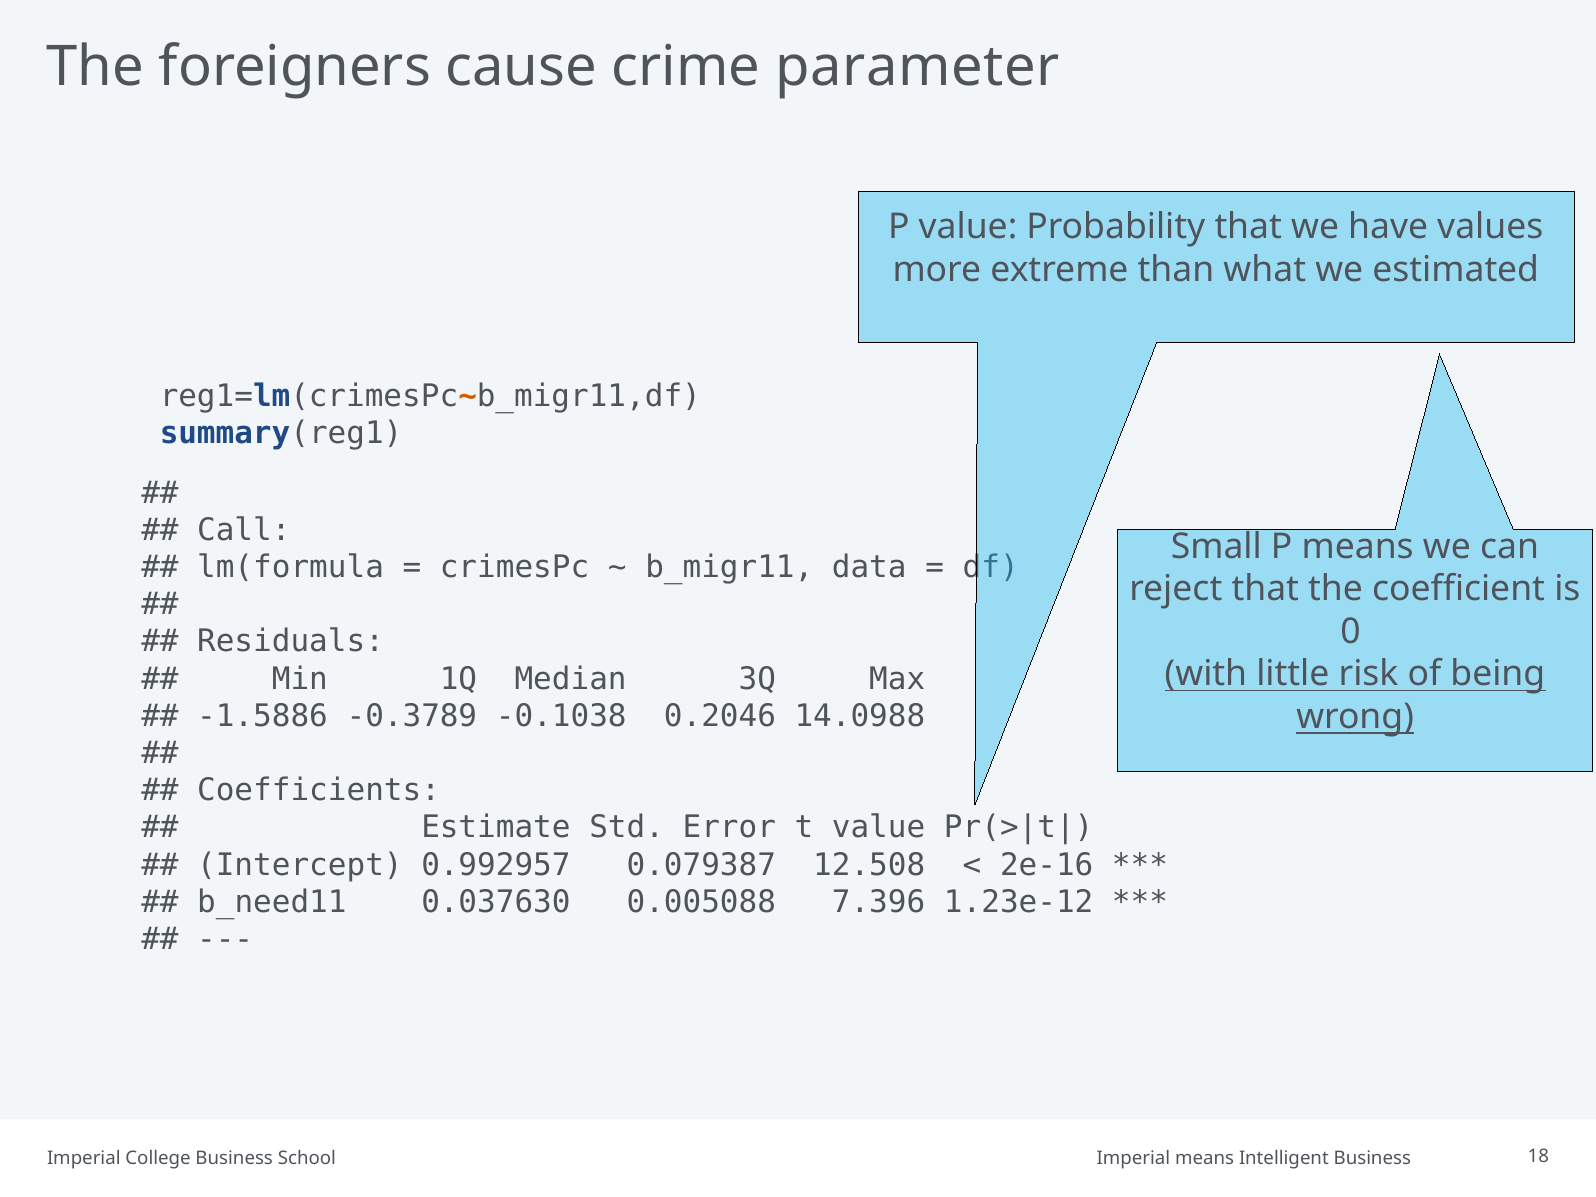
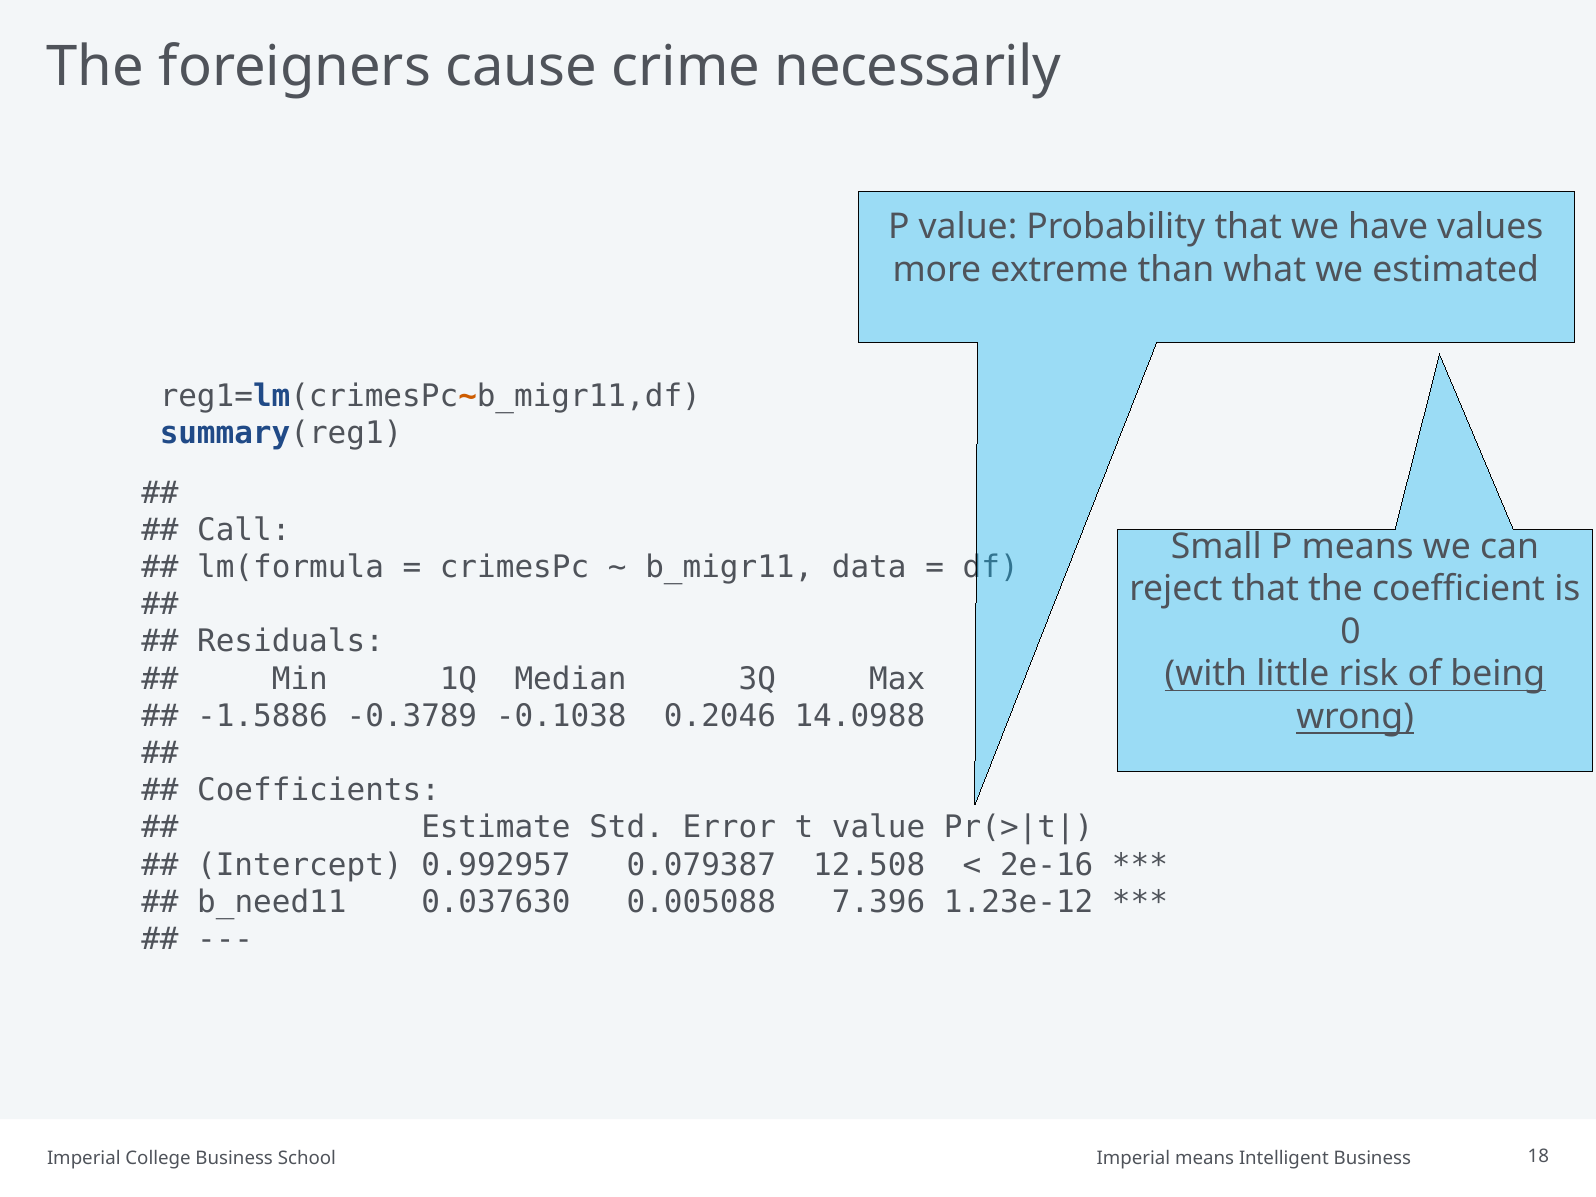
parameter: parameter -> necessarily (918, 67)
